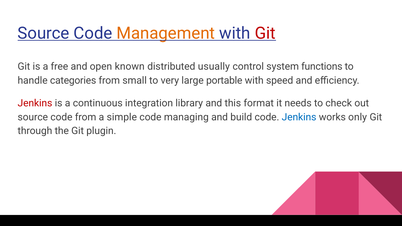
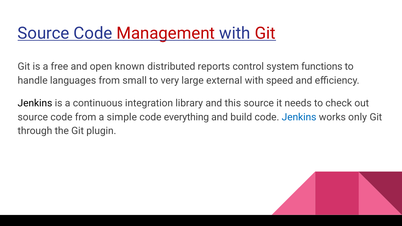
Management colour: orange -> red (166, 33)
usually: usually -> reports (214, 67)
categories: categories -> languages (73, 80)
portable: portable -> external (224, 80)
Jenkins colour: red -> black (35, 103)
this format: format -> source (259, 103)
managing: managing -> everything (186, 117)
